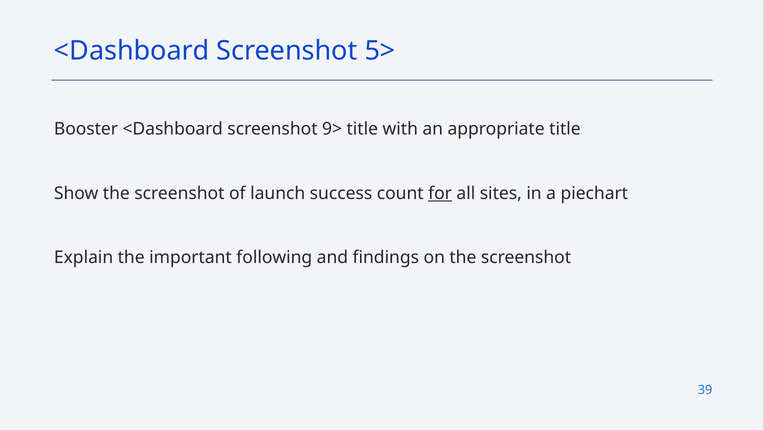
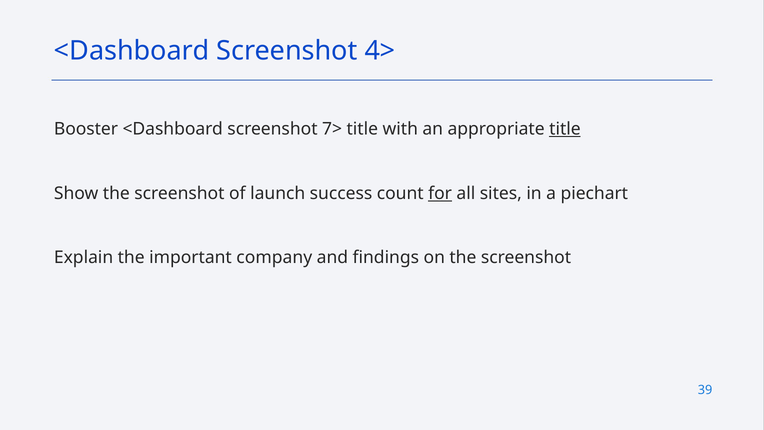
5>: 5> -> 4> (380, 51)
9>: 9> -> 7> (332, 129)
title underline: none -> present (565, 129)
following: following -> company (274, 257)
